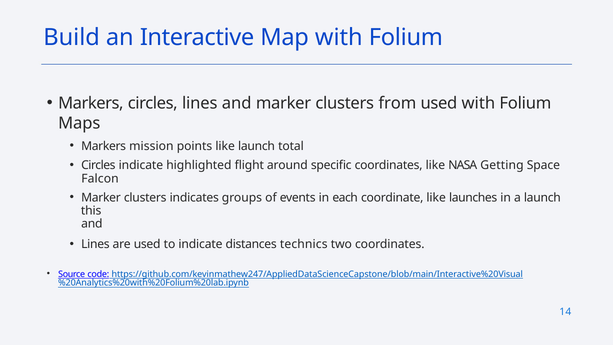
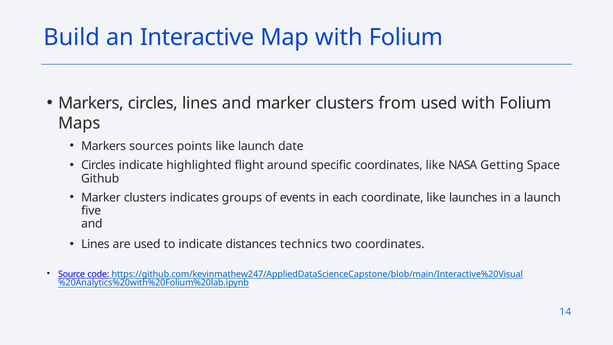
mission: mission -> sources (151, 146)
total: total -> date (291, 146)
Falcon: Falcon -> Github (100, 178)
this: this -> five (91, 211)
